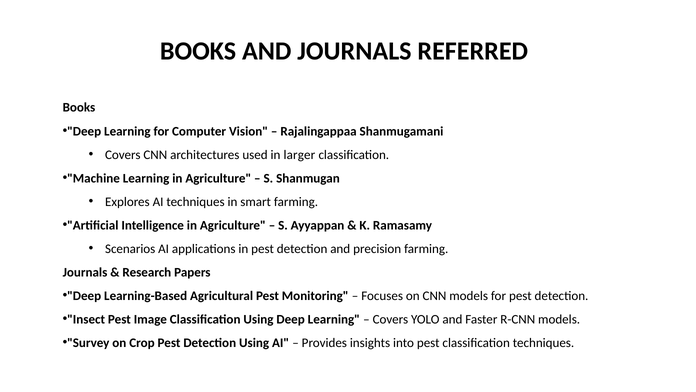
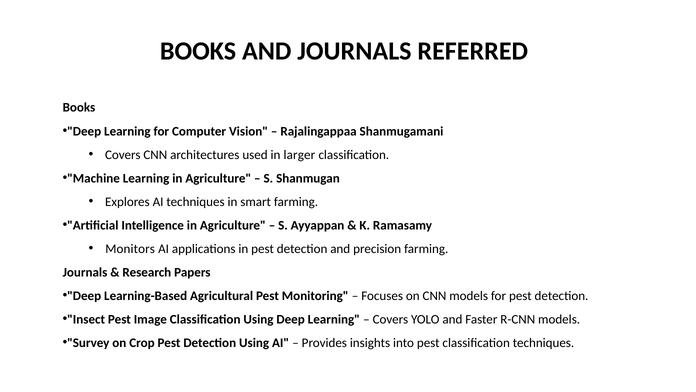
Scenarios: Scenarios -> Monitors (130, 248)
